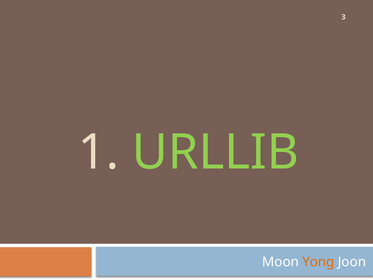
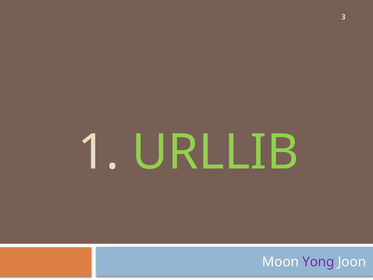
Yong colour: orange -> purple (318, 262)
